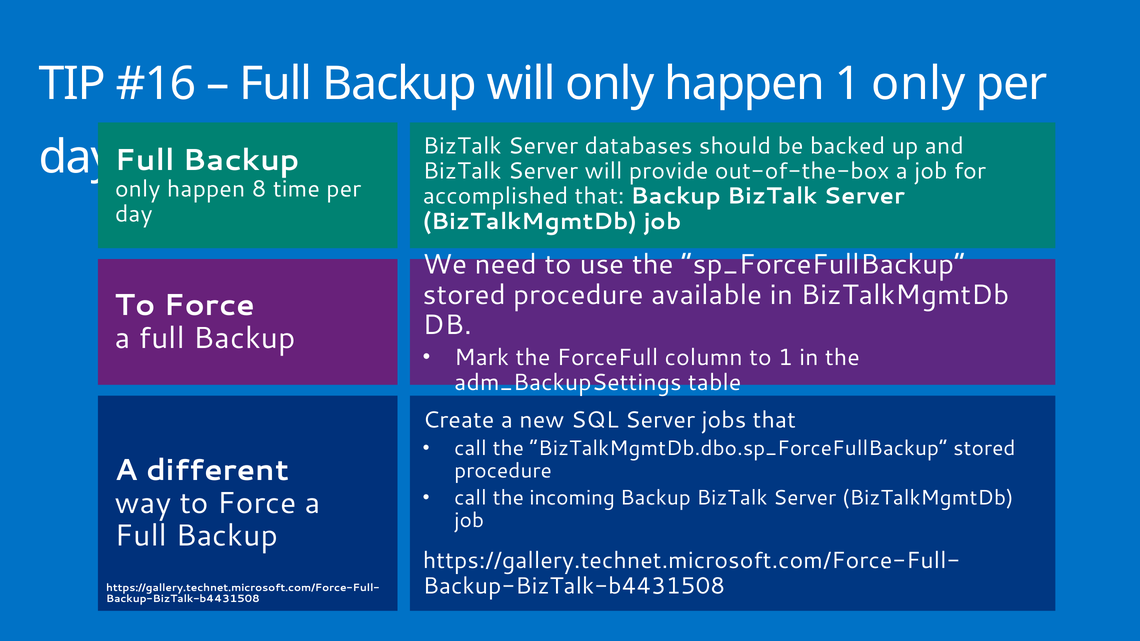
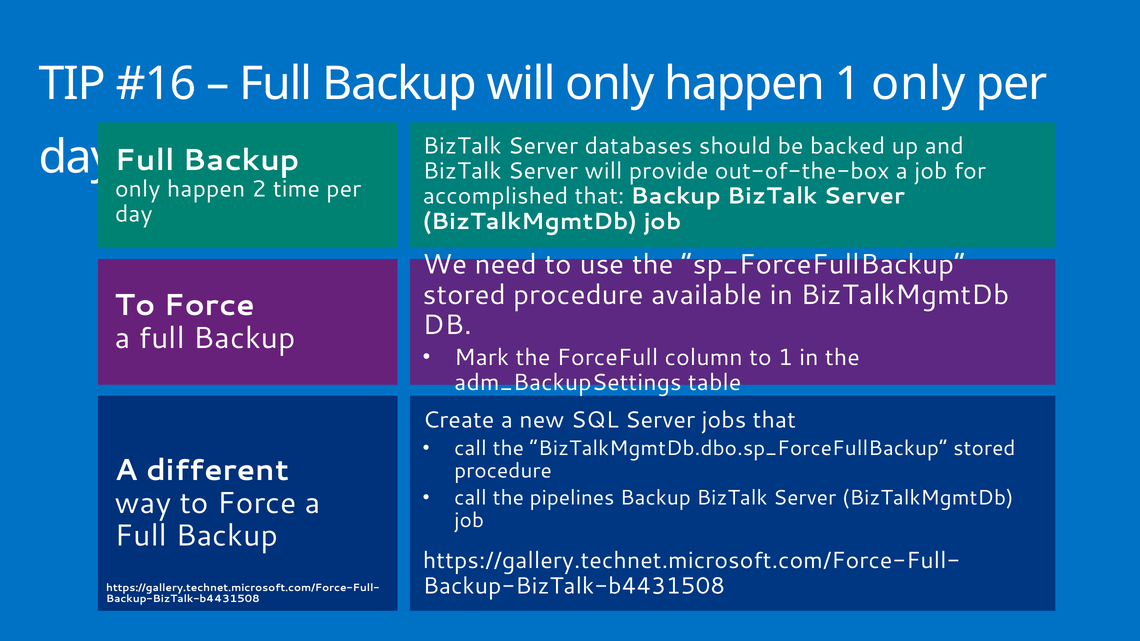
8: 8 -> 2 (259, 189)
incoming: incoming -> pipelines (572, 498)
